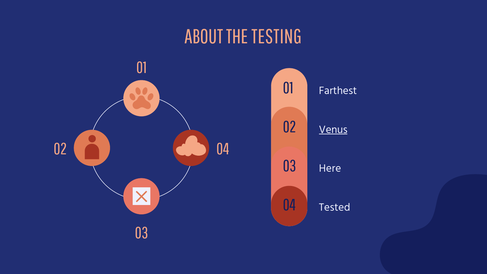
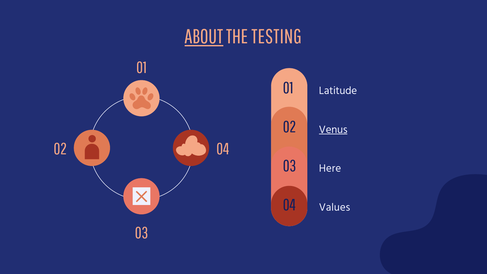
ABOUT underline: none -> present (204, 37)
Farthest: Farthest -> Latitude (338, 90)
Tested: Tested -> Values (335, 207)
